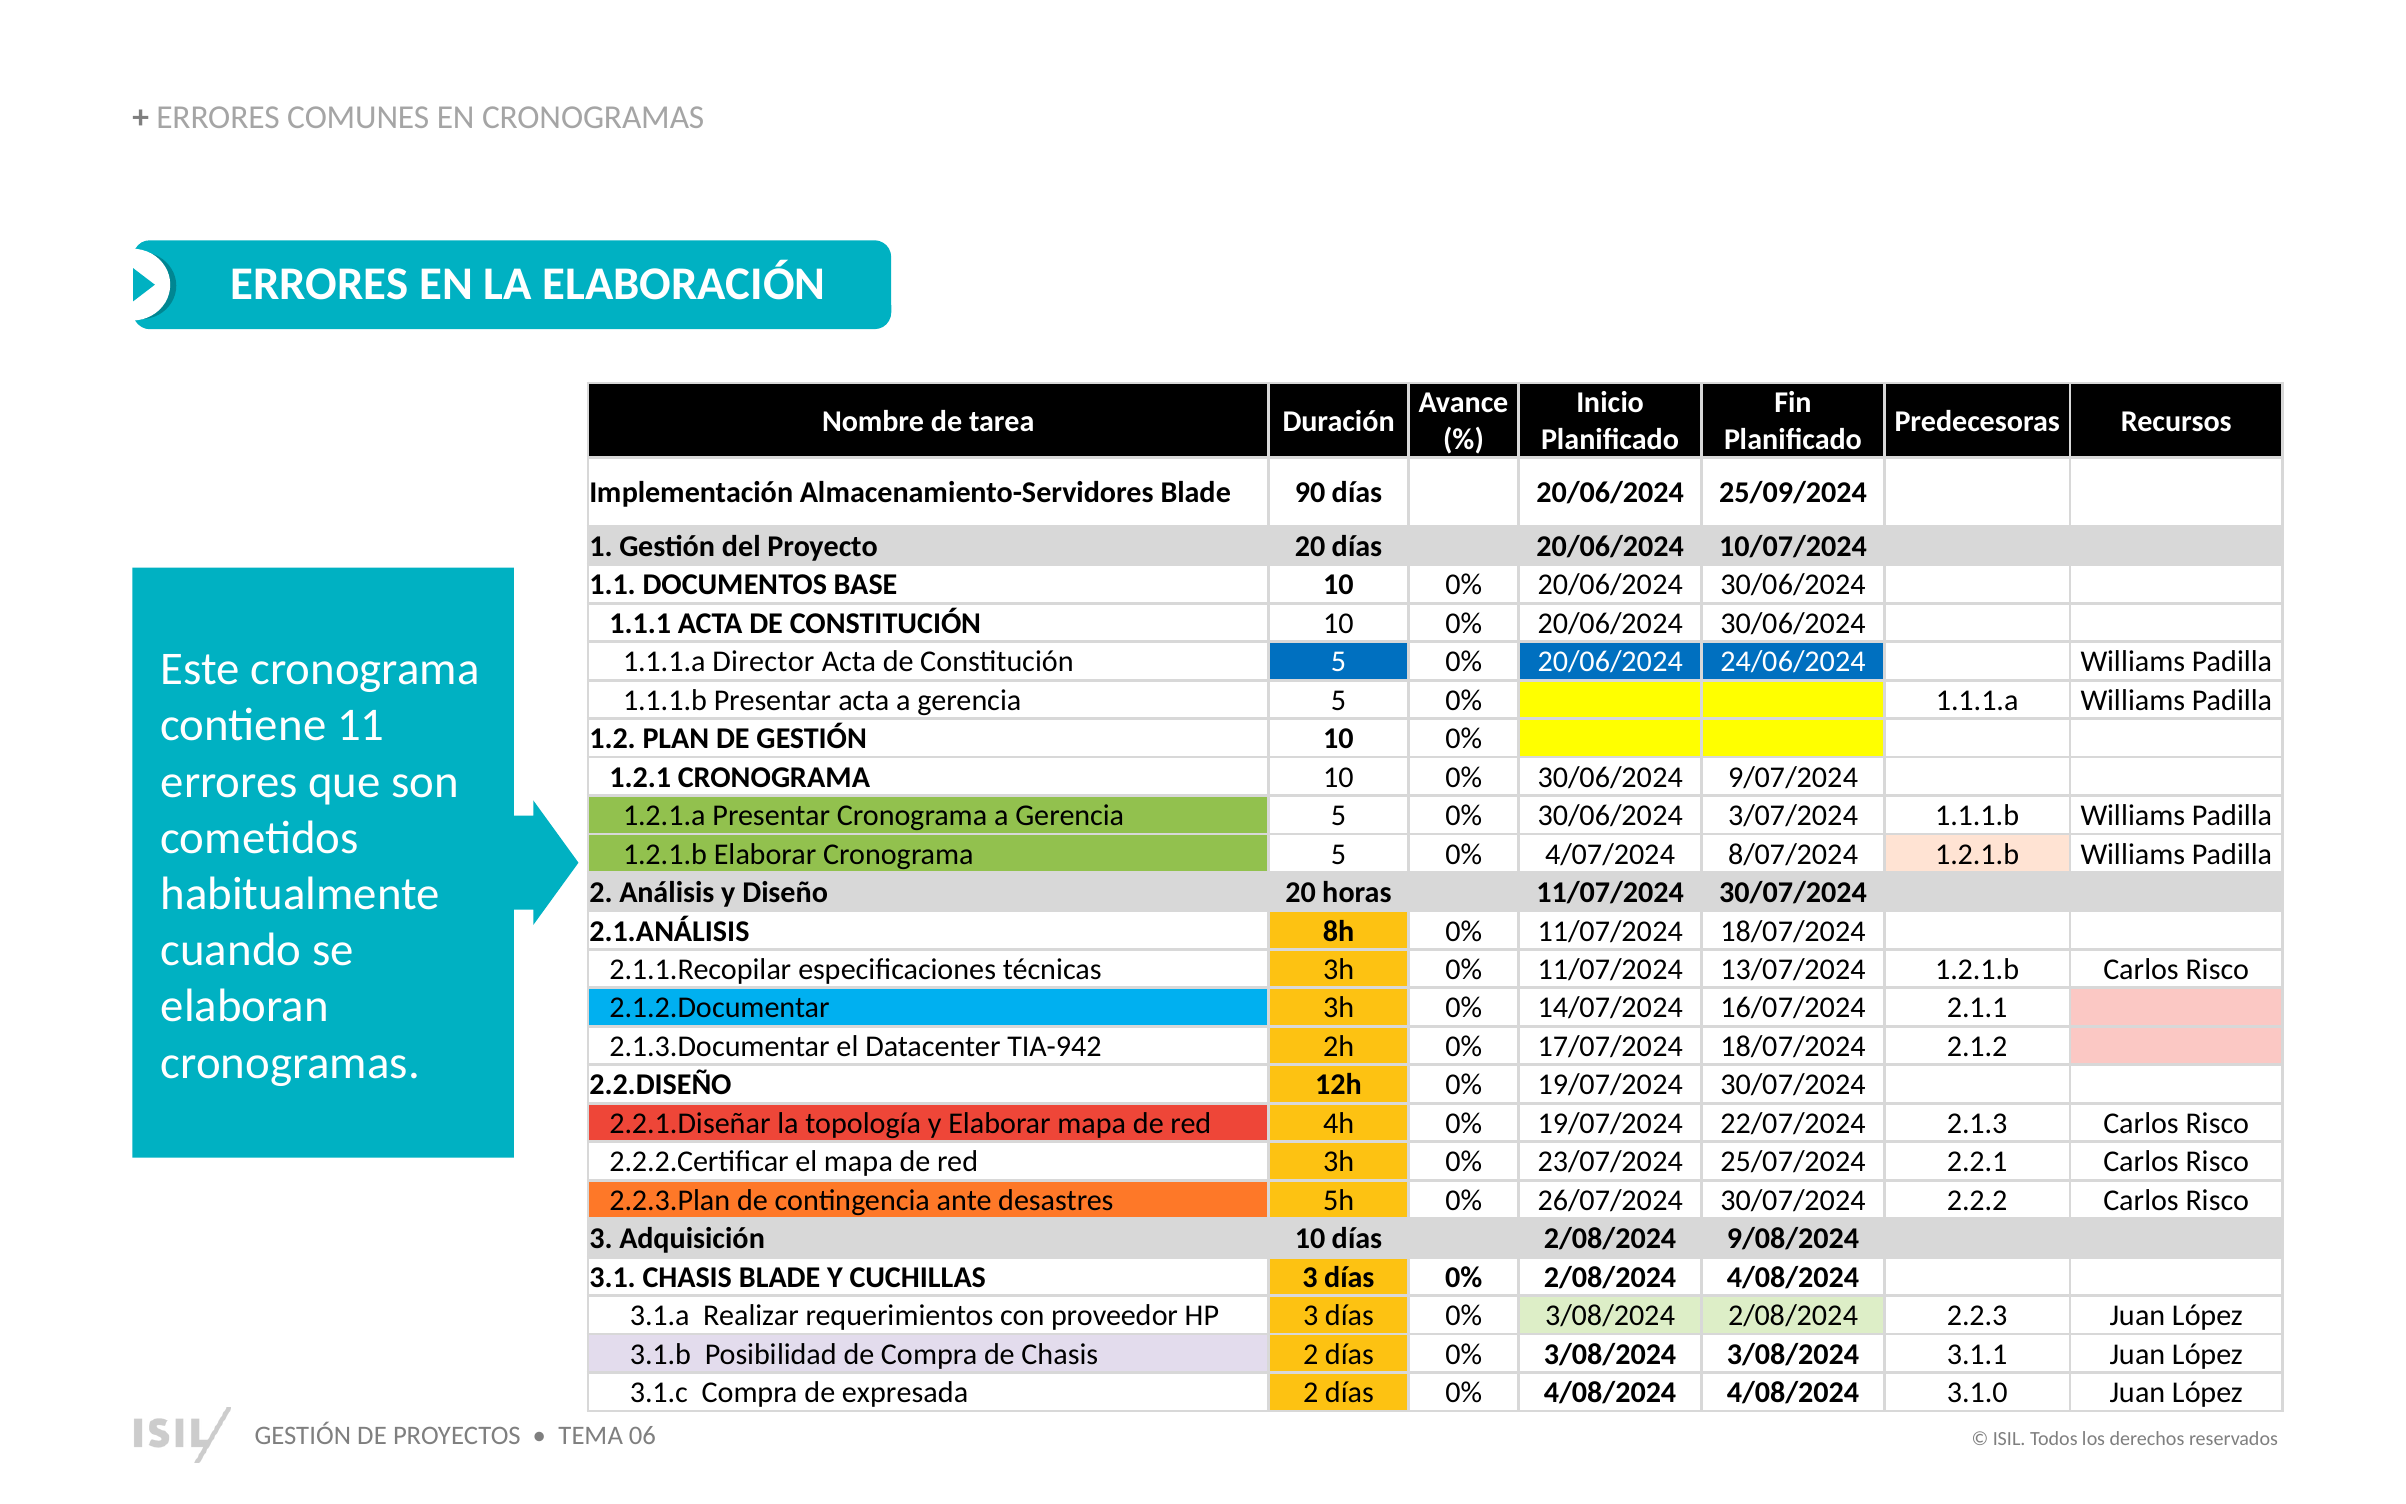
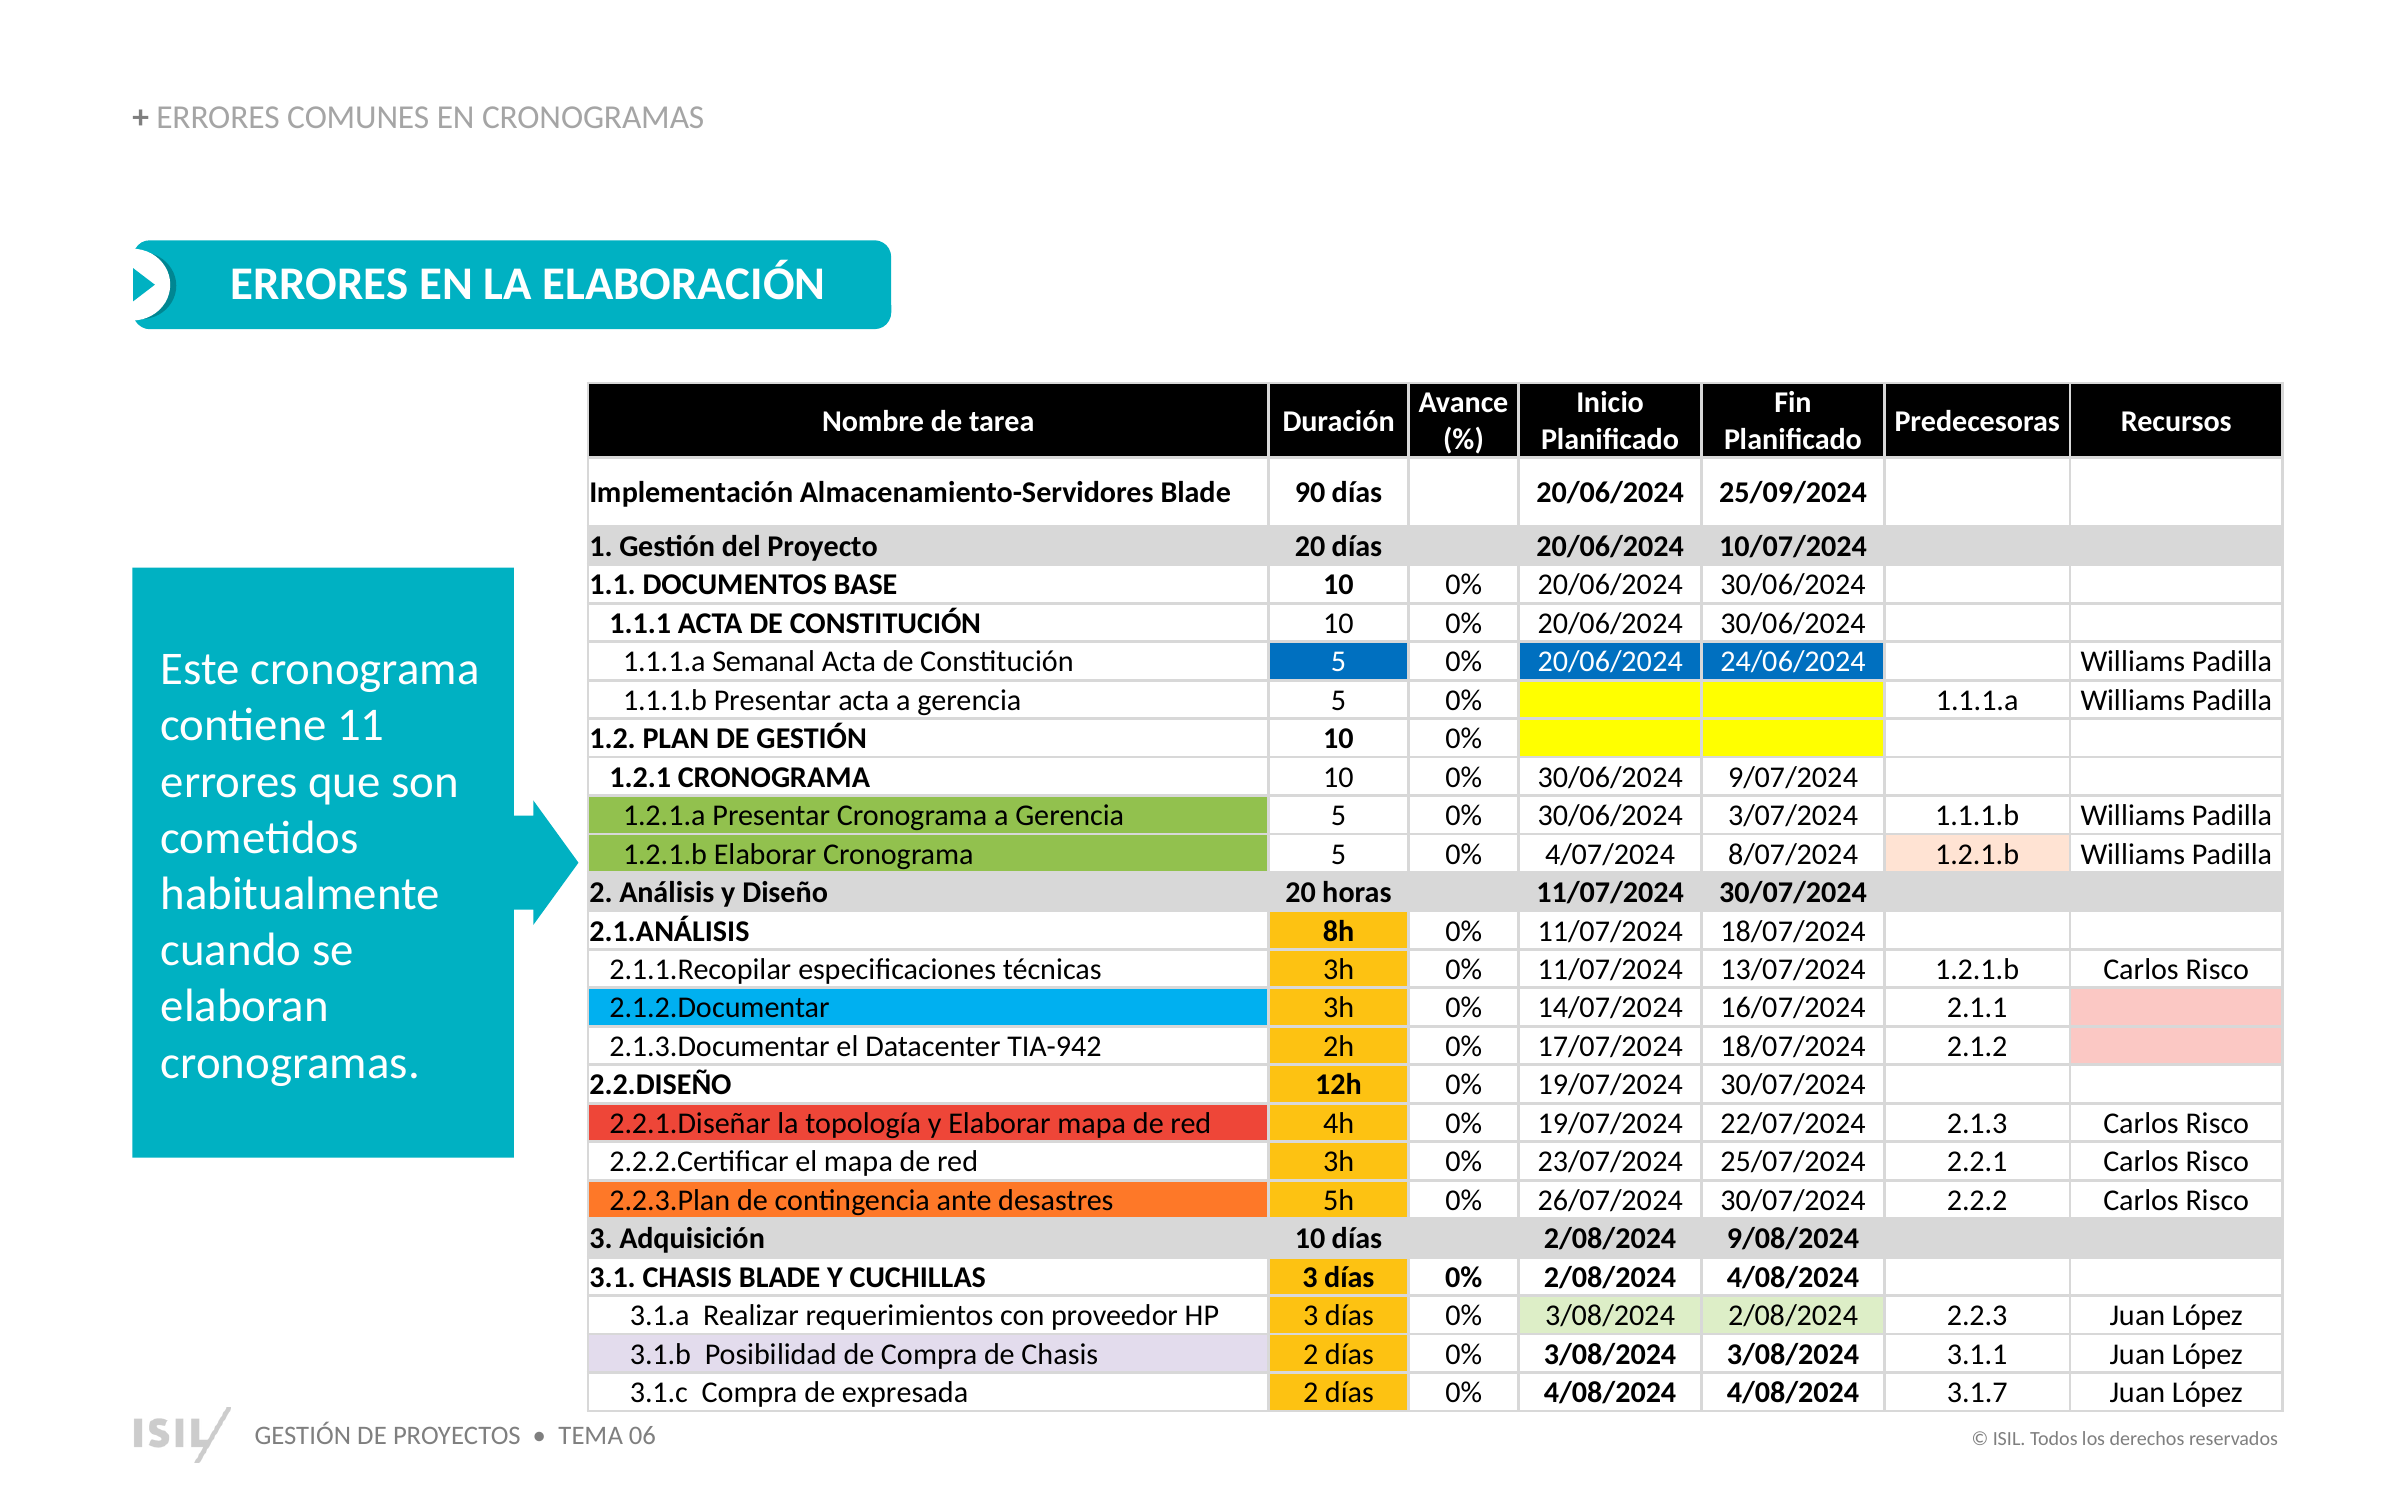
Director: Director -> Semanal (764, 662)
3.1.0: 3.1.0 -> 3.1.7 (1977, 1392)
